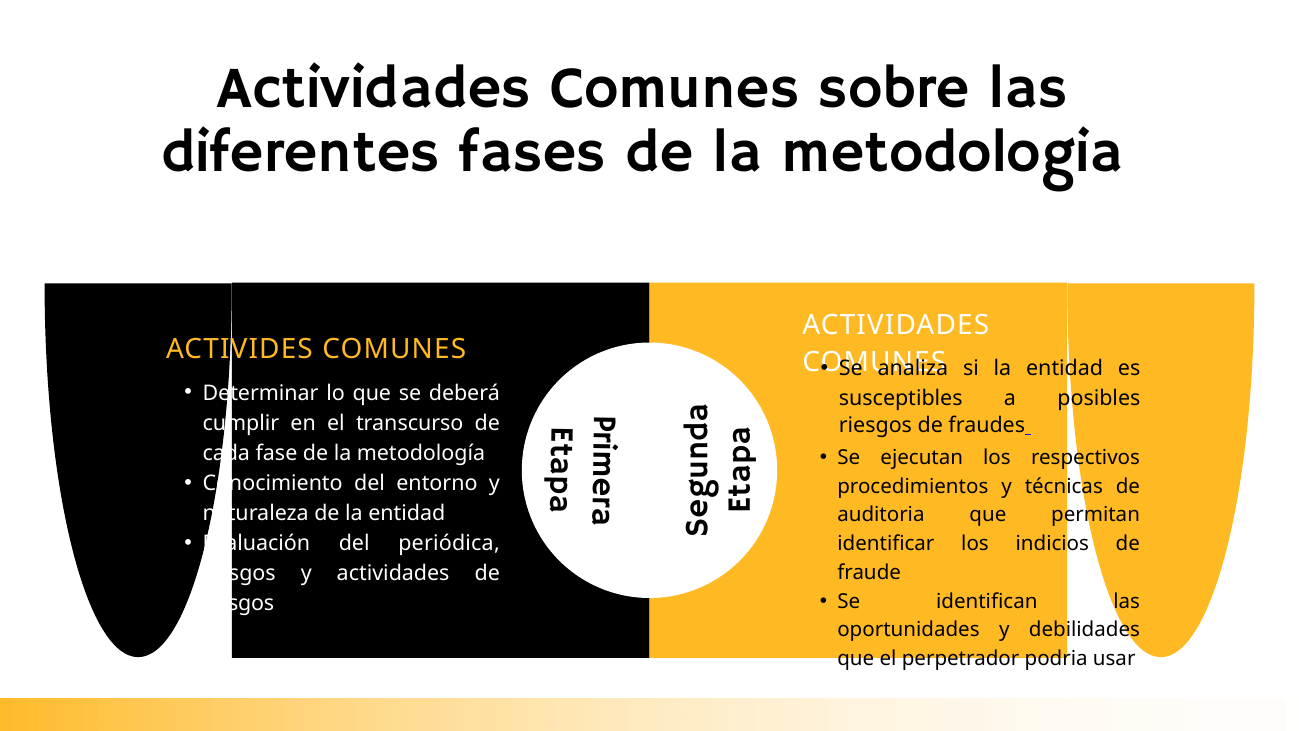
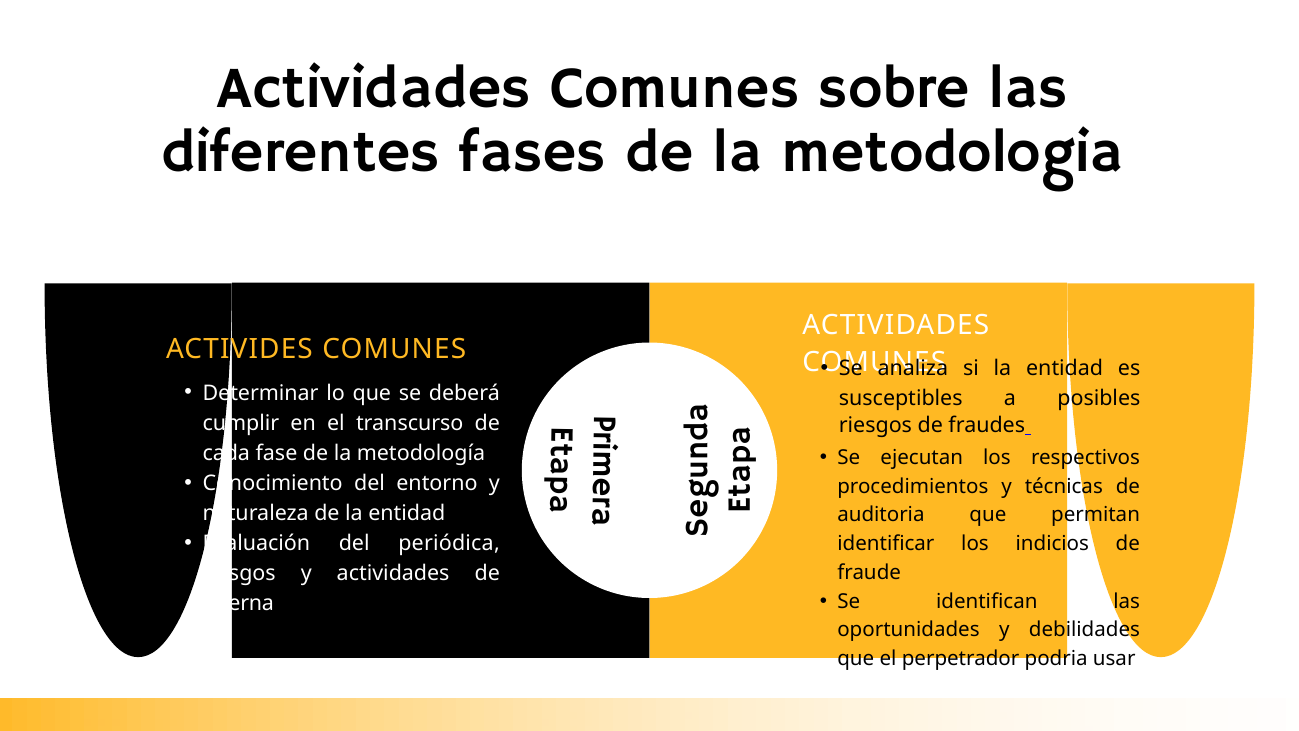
riesgos: riesgos -> interna (238, 603)
